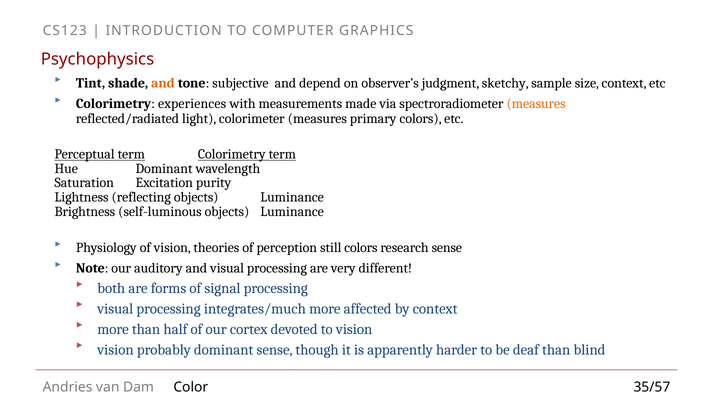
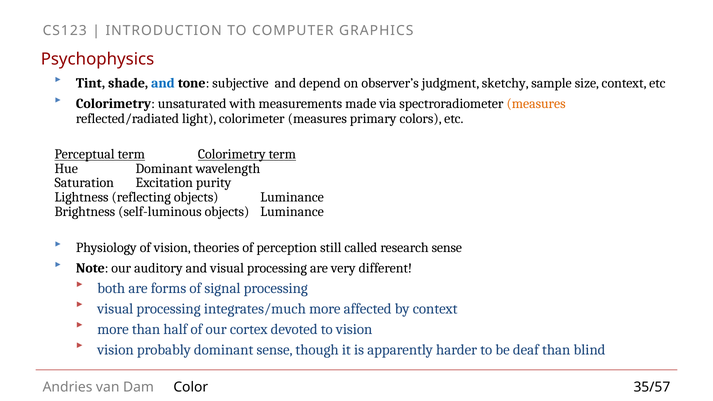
and colour: orange -> blue (163, 83)
experiences: experiences -> unsaturated (192, 104)
still colors: colors -> called (361, 248)
